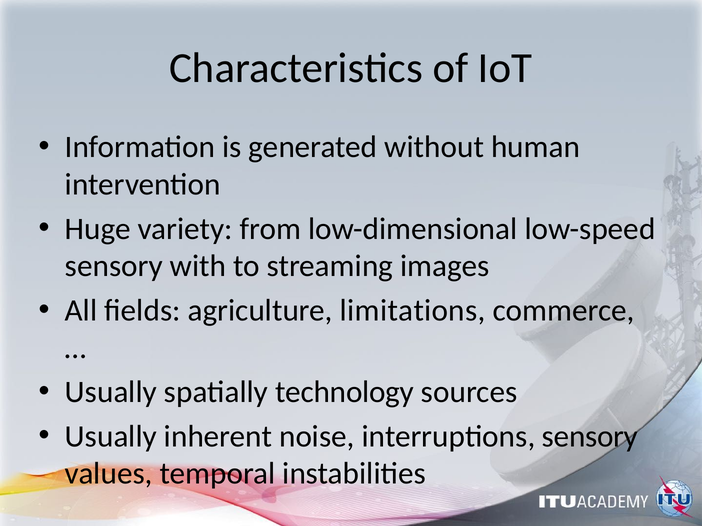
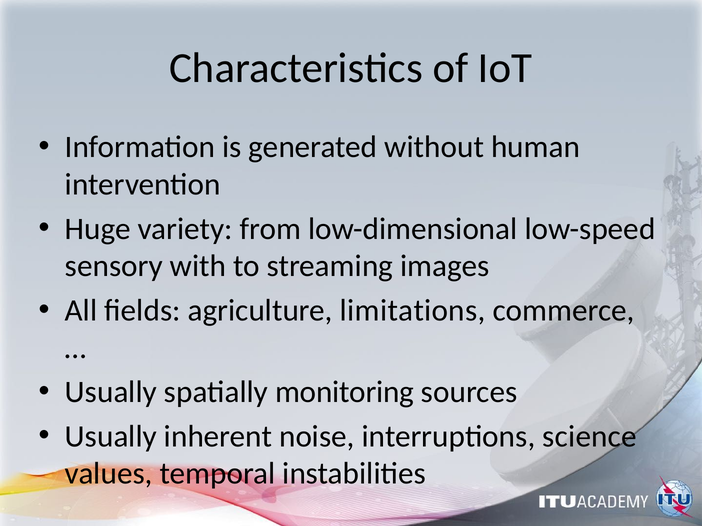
technology: technology -> monitoring (345, 392)
interruptions sensory: sensory -> science (590, 437)
